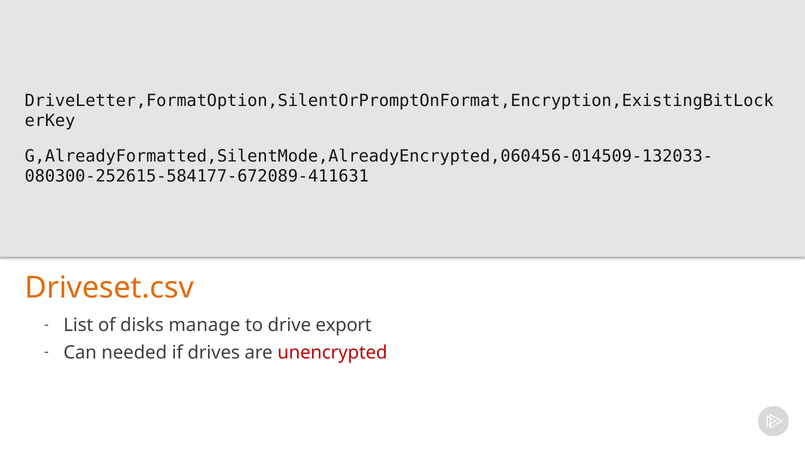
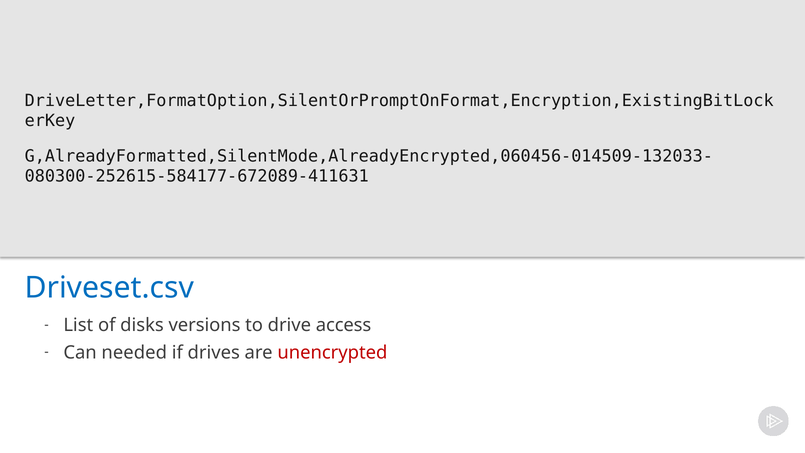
Driveset.csv colour: orange -> blue (109, 288)
manage: manage -> versions (205, 325)
export: export -> access (344, 325)
